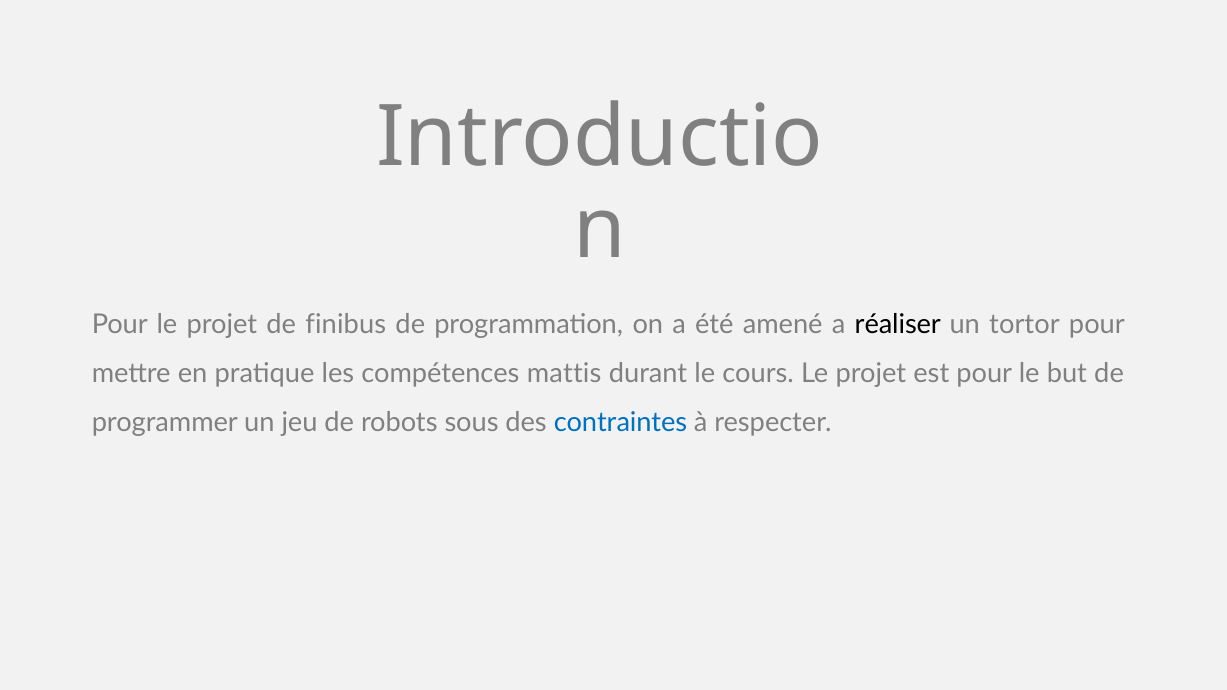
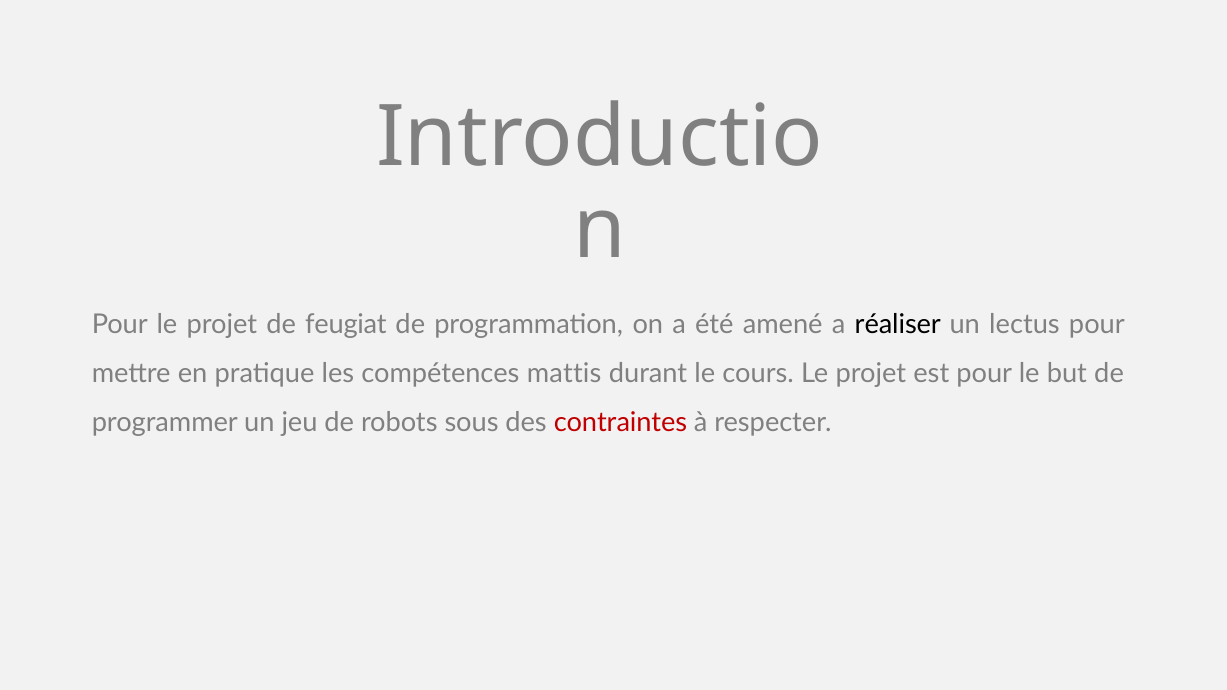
finibus: finibus -> feugiat (346, 325)
tortor: tortor -> lectus (1024, 325)
contraintes colour: blue -> red (620, 423)
